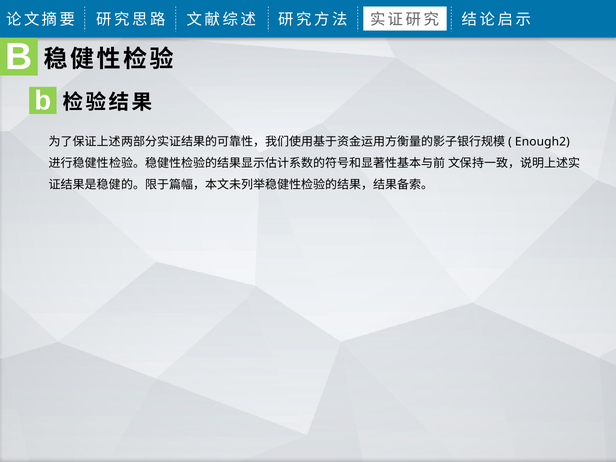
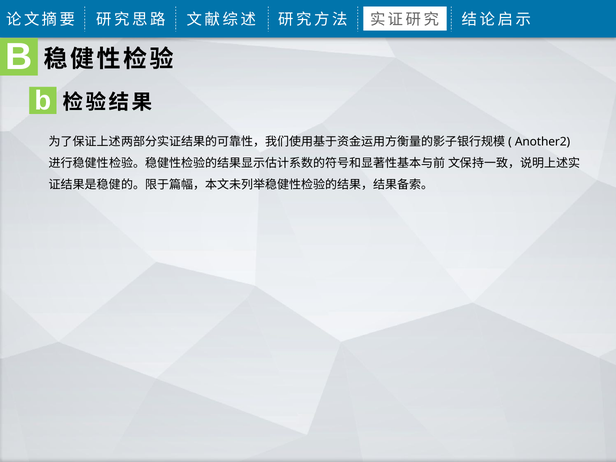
Enough2: Enough2 -> Another2 (542, 142)
